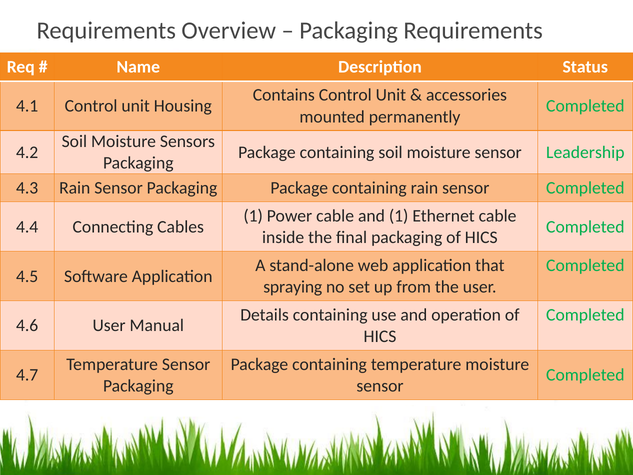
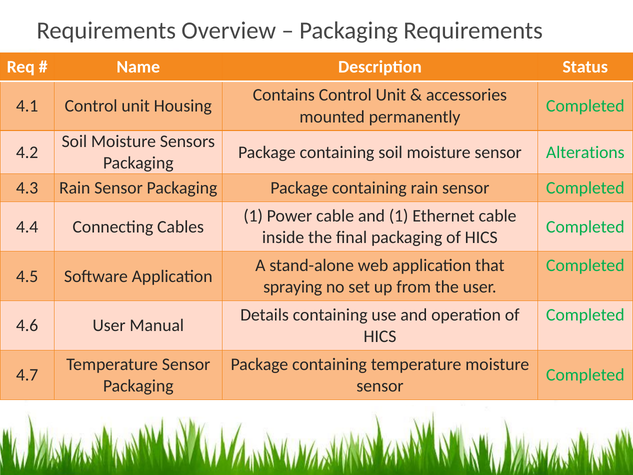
Leadership: Leadership -> Alterations (585, 152)
